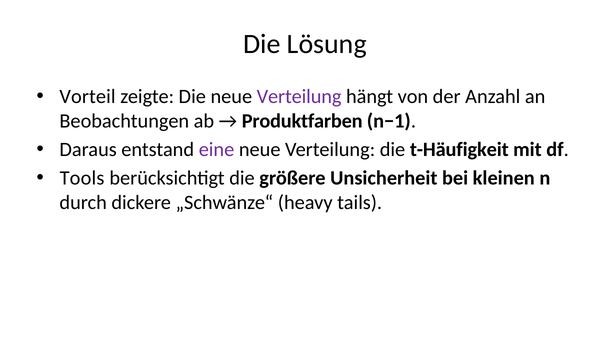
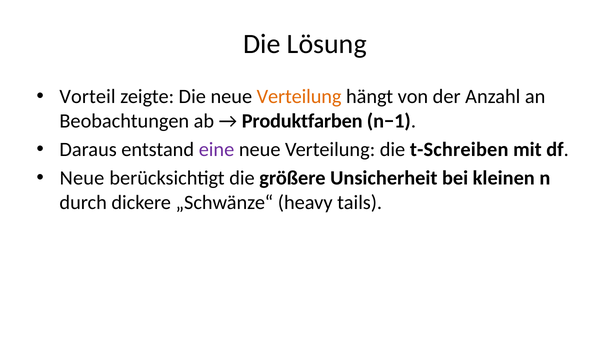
Verteilung colour: purple -> orange (299, 97)
t-Häufigkeit: t-Häufigkeit -> t-Schreiben (459, 150)
Tools: Tools -> Neue (82, 178)
